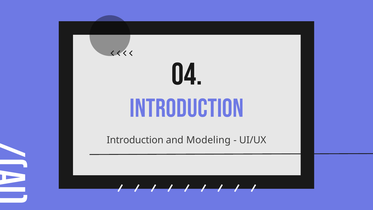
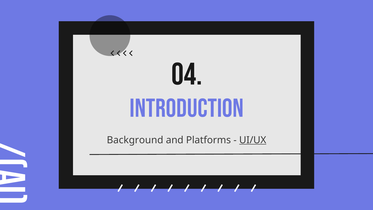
Introduction: Introduction -> Background (135, 140)
Modeling: Modeling -> Platforms (208, 140)
UI/UX underline: none -> present (253, 140)
